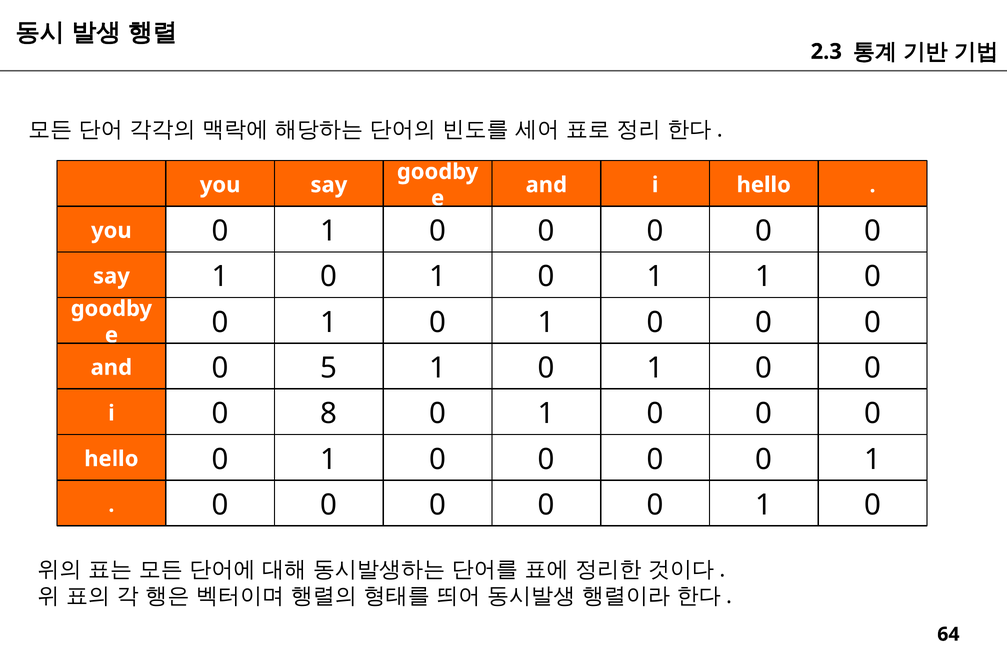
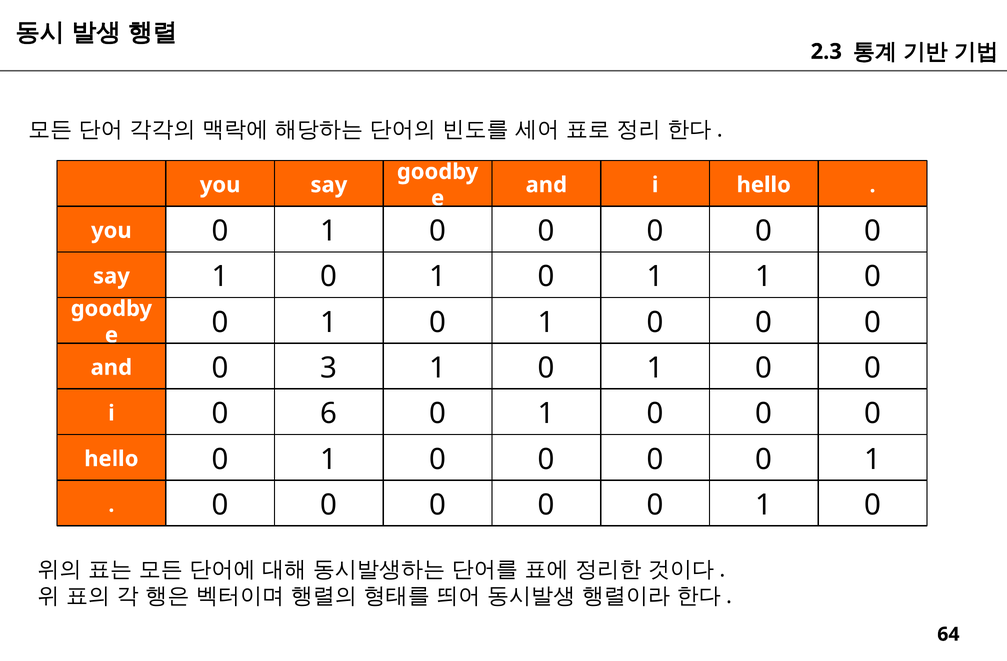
5: 5 -> 3 (329, 368)
8: 8 -> 6 (329, 414)
